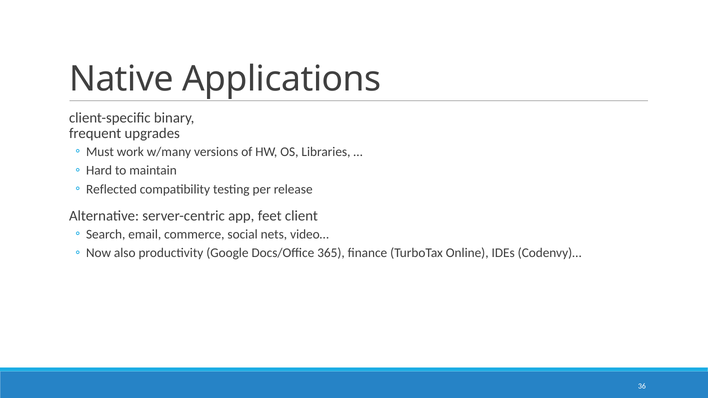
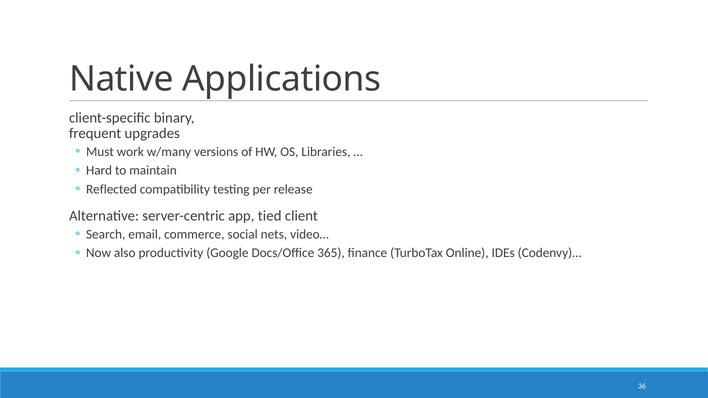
feet: feet -> tied (270, 216)
